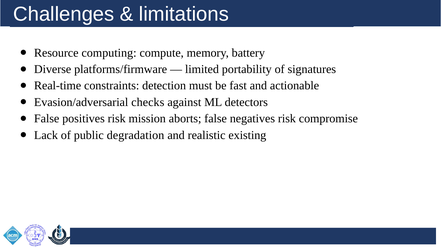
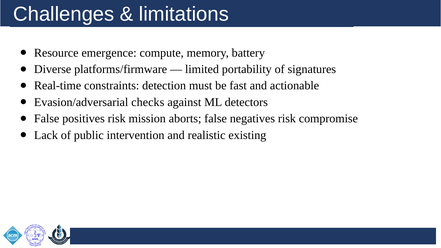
computing: computing -> emergence (109, 53)
degradation: degradation -> intervention (136, 135)
